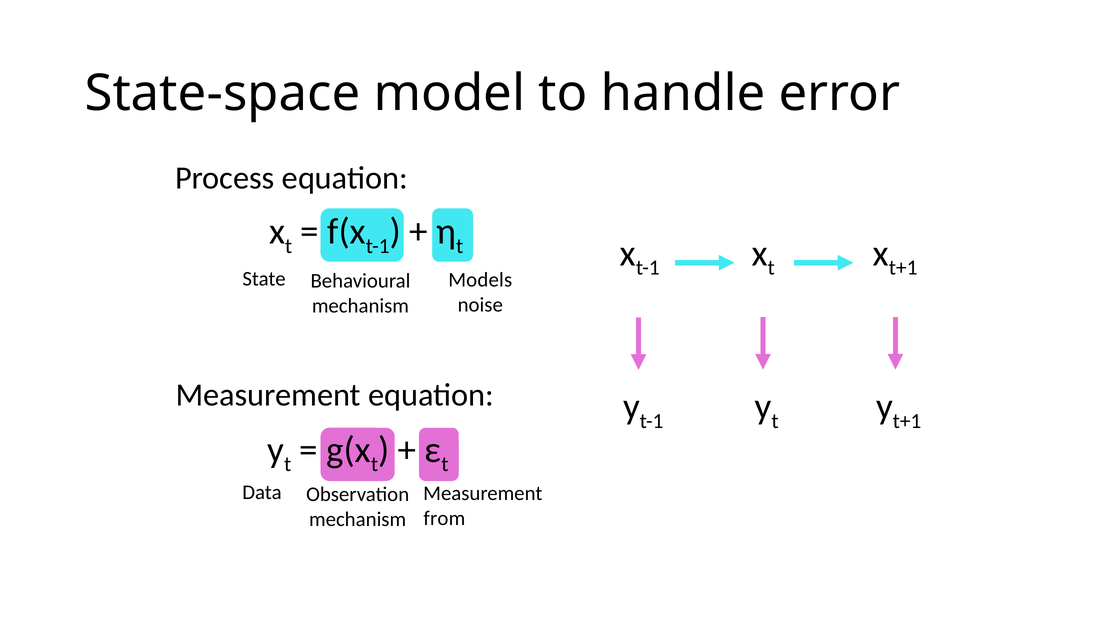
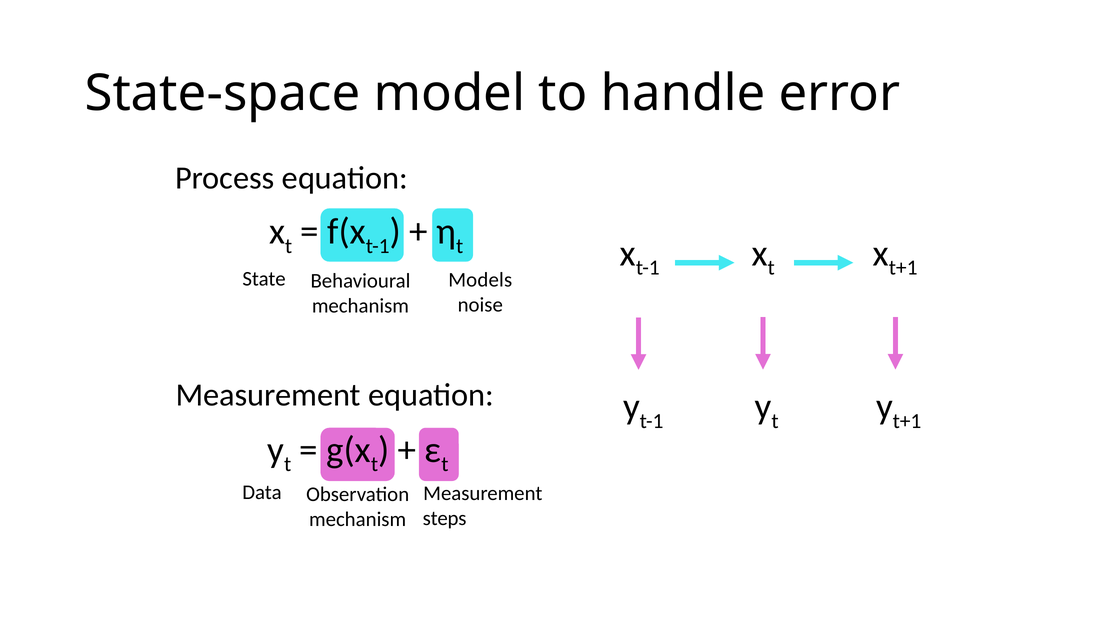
from: from -> steps (445, 518)
